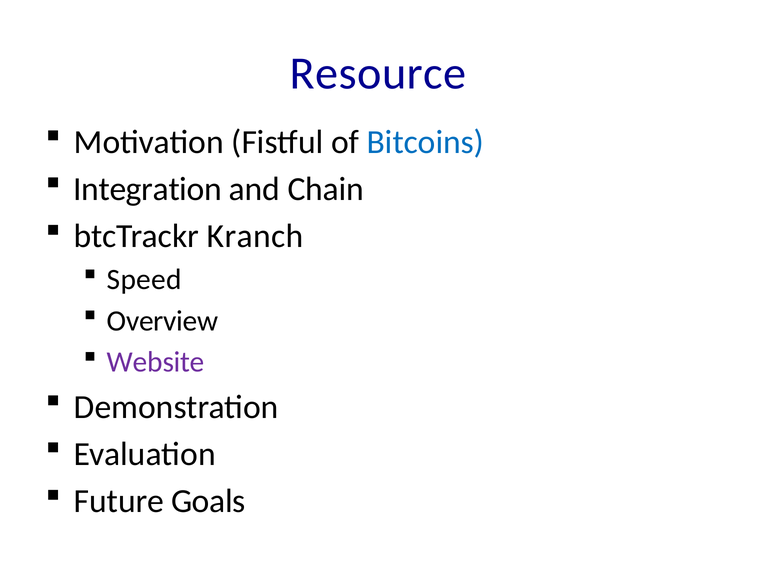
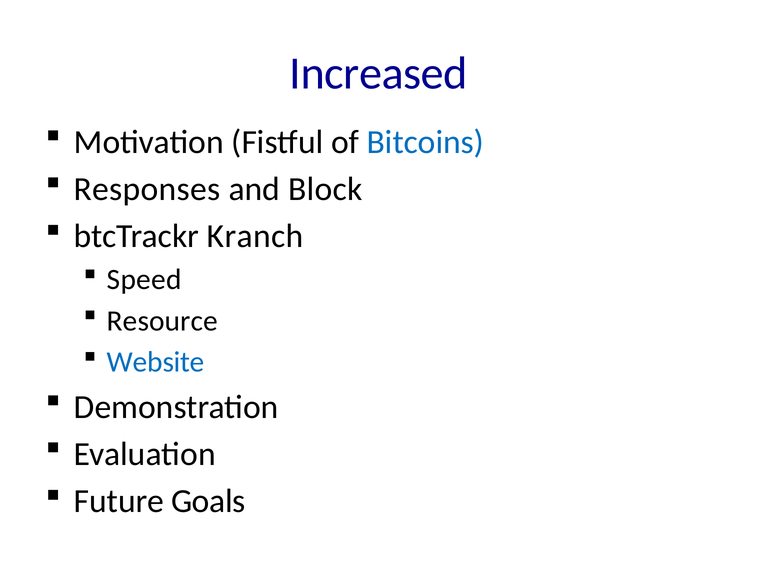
Resource: Resource -> Increased (379, 73)
Integration: Integration -> Responses (147, 189)
Chain: Chain -> Block (325, 189)
Overview: Overview -> Resource (162, 321)
Website colour: purple -> blue (156, 362)
